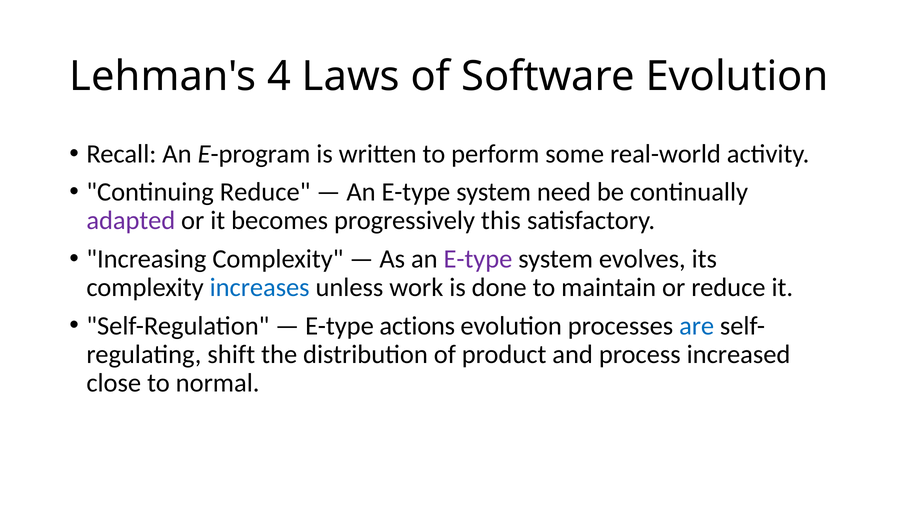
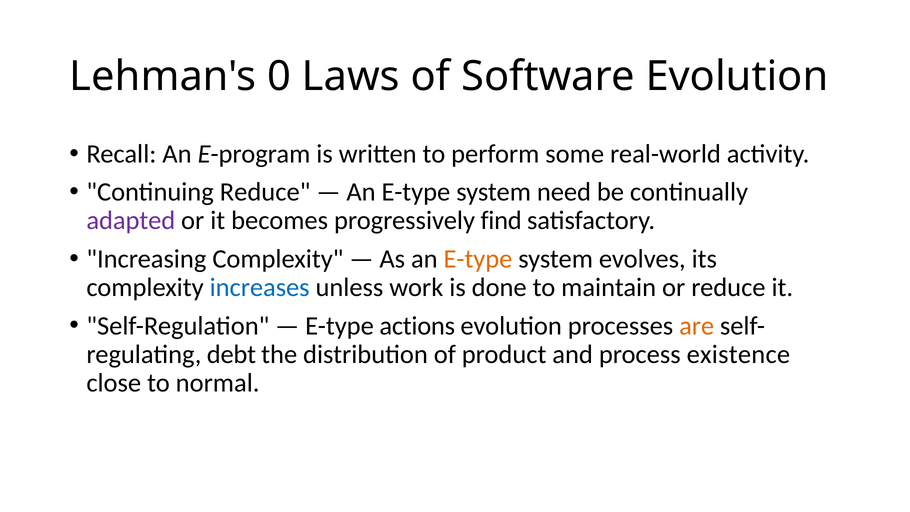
4: 4 -> 0 (279, 76)
this: this -> find (501, 221)
E-type colour: purple -> orange (478, 259)
are colour: blue -> orange (697, 326)
shift: shift -> debt (231, 354)
increased: increased -> existence (738, 354)
